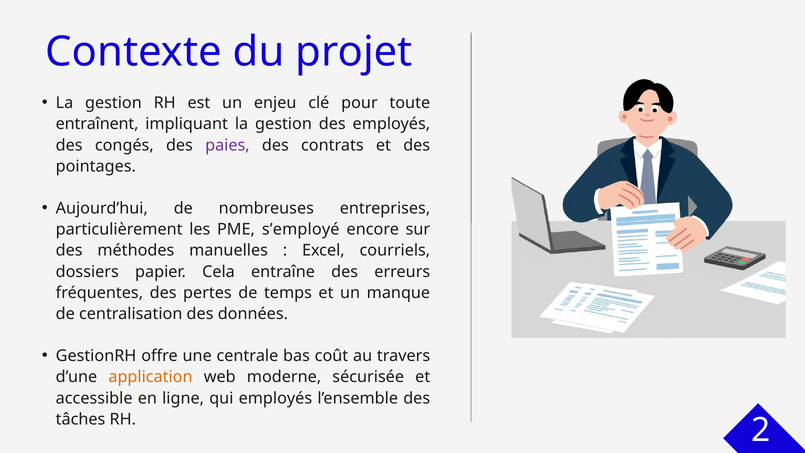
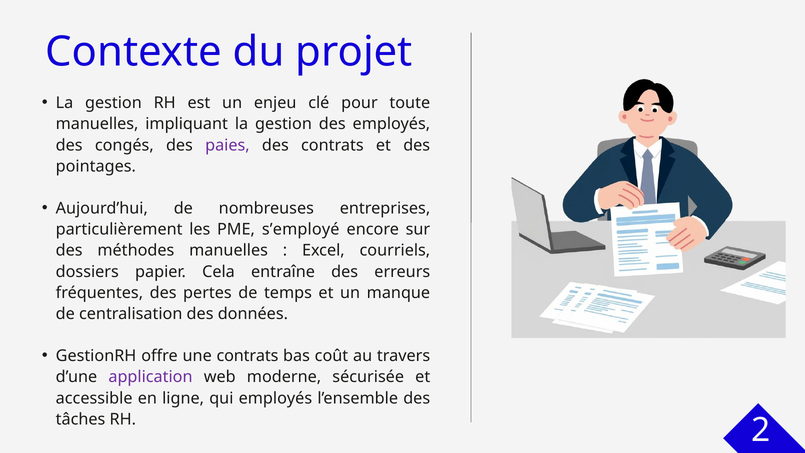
entraînent: entraînent -> manuelles (97, 124)
une centrale: centrale -> contrats (247, 356)
application colour: orange -> purple (150, 377)
